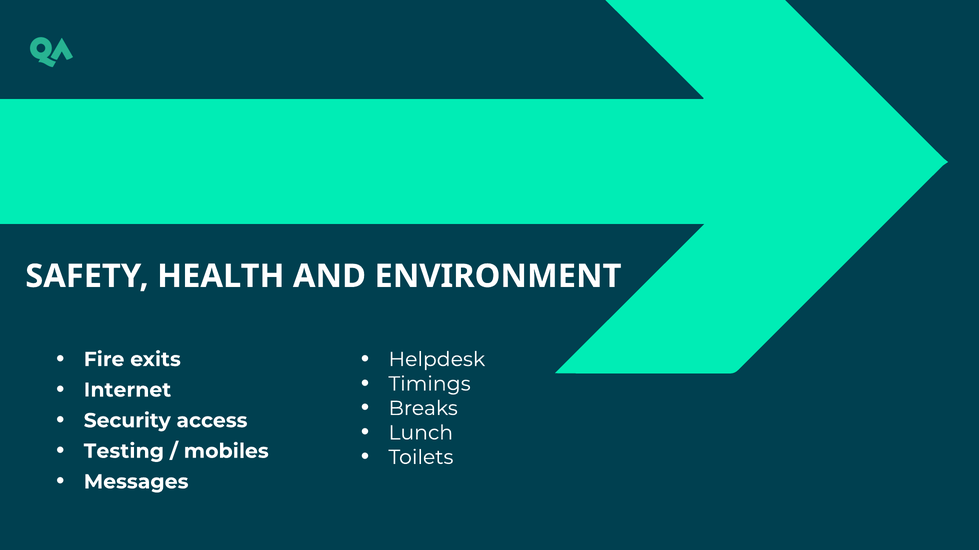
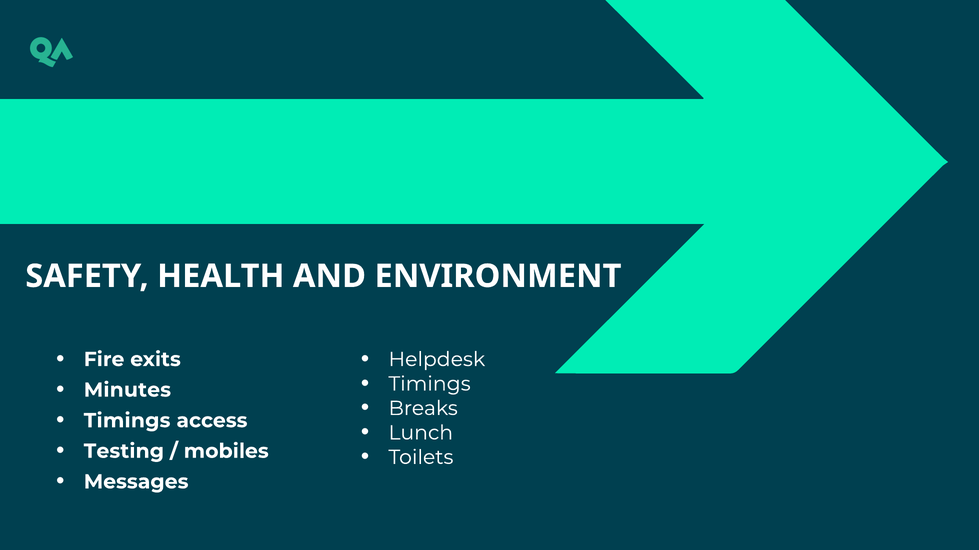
Internet: Internet -> Minutes (127, 390)
Security: Security -> Timings (127, 421)
